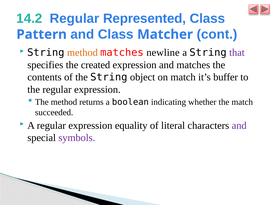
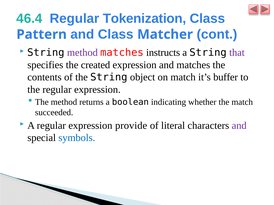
14.2: 14.2 -> 46.4 (29, 18)
Represented: Represented -> Tokenization (145, 18)
method colour: orange -> purple (82, 53)
newline: newline -> instructs (163, 53)
equality: equality -> provide (131, 126)
symbols colour: purple -> blue (77, 138)
